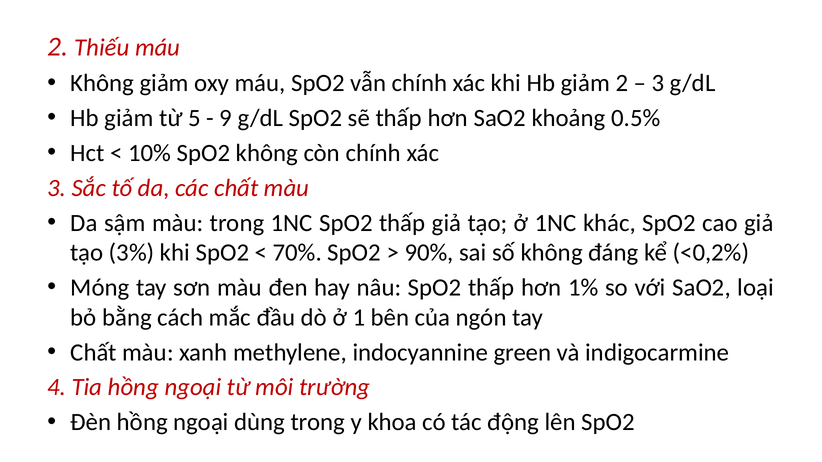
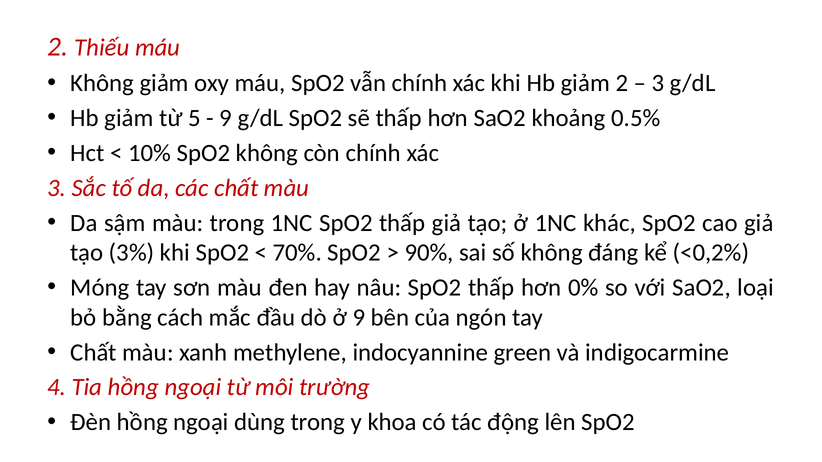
1%: 1% -> 0% (583, 288)
ở 1: 1 -> 9 (359, 318)
